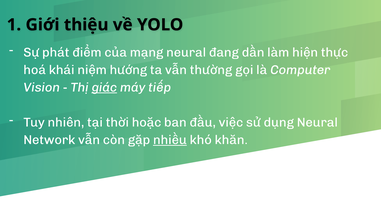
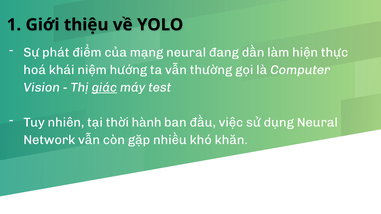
tiếp: tiếp -> test (160, 87)
hoặc: hoặc -> hành (147, 123)
nhiều underline: present -> none (170, 140)
